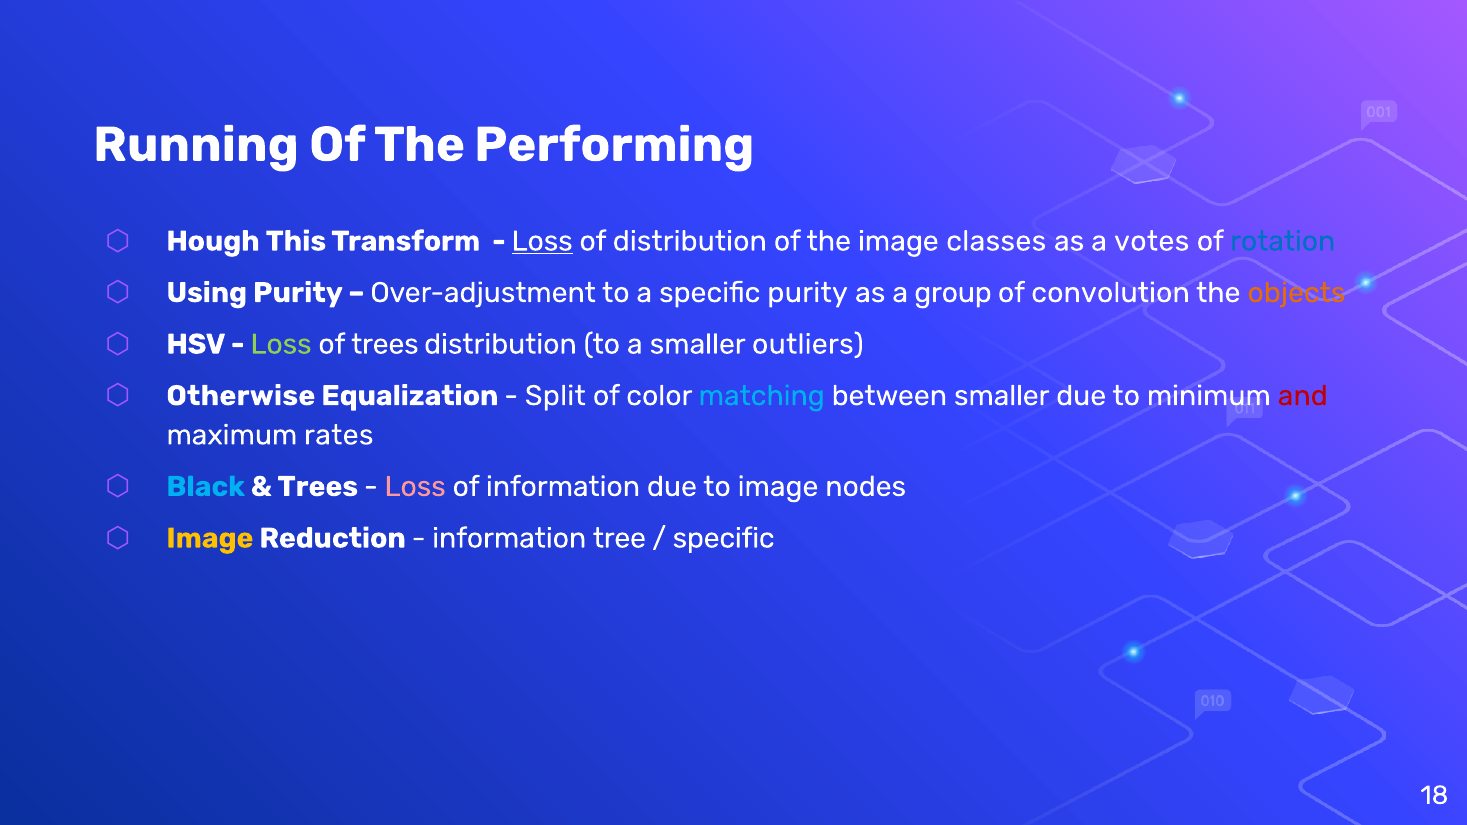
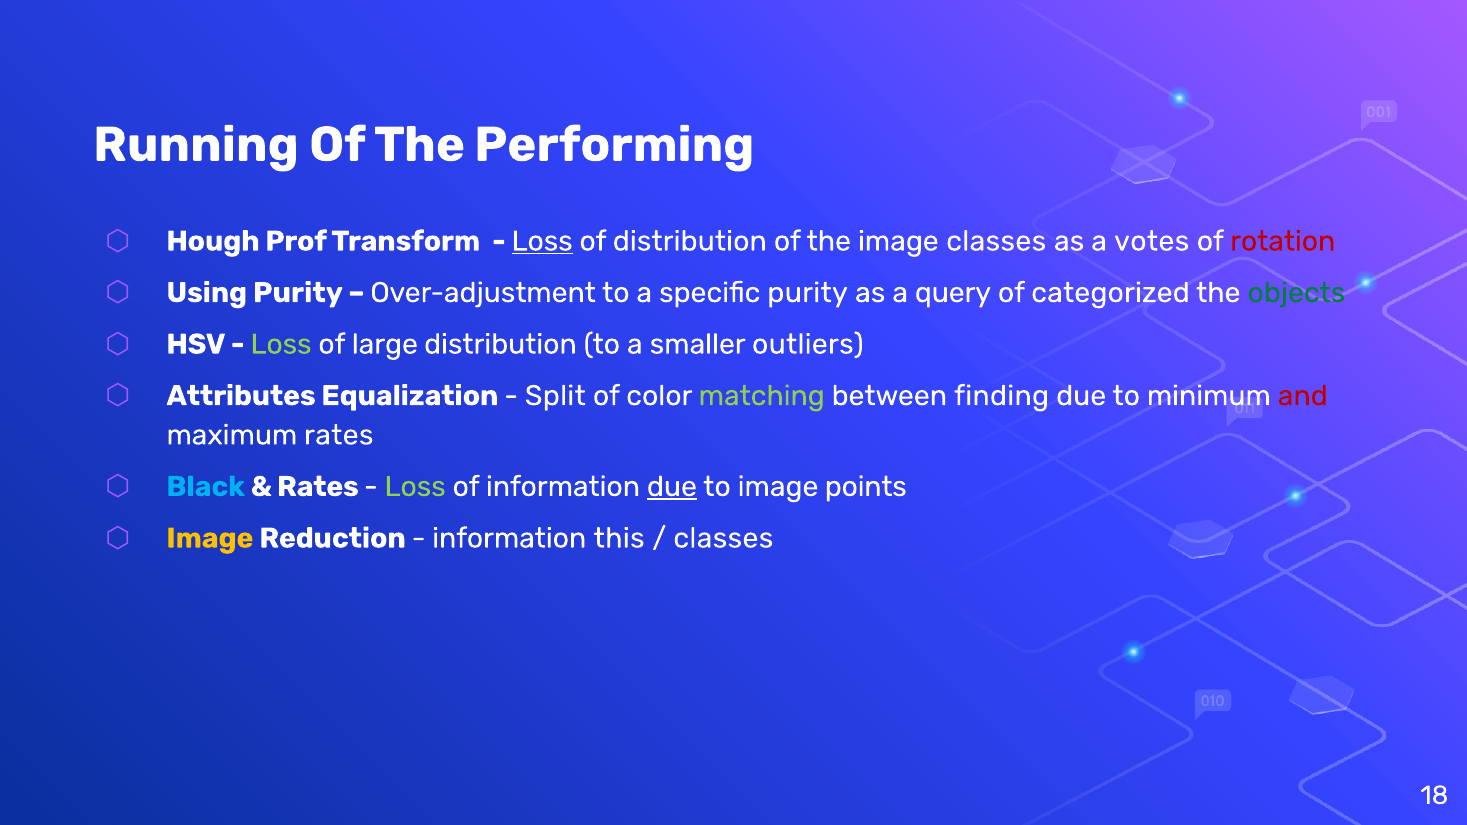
This: This -> Prof (296, 241)
rotation colour: blue -> red (1283, 241)
group: group -> query (953, 293)
convolution: convolution -> categorized (1111, 293)
objects colour: orange -> green (1296, 293)
of trees: trees -> large (385, 344)
Otherwise: Otherwise -> Attributes (241, 396)
matching colour: light blue -> light green (762, 396)
between smaller: smaller -> finding (1002, 396)
Trees: Trees -> Rates (318, 487)
Loss colour: pink -> light green (415, 487)
due underline: none -> present (672, 487)
nodes: nodes -> points (866, 487)
tree: tree -> this (619, 538)
specific: specific -> classes (723, 538)
